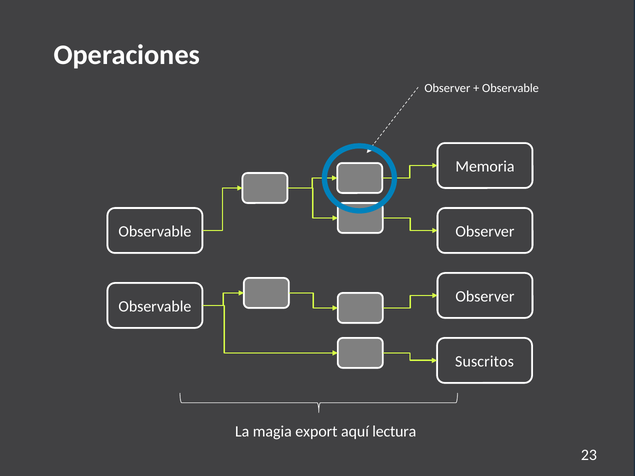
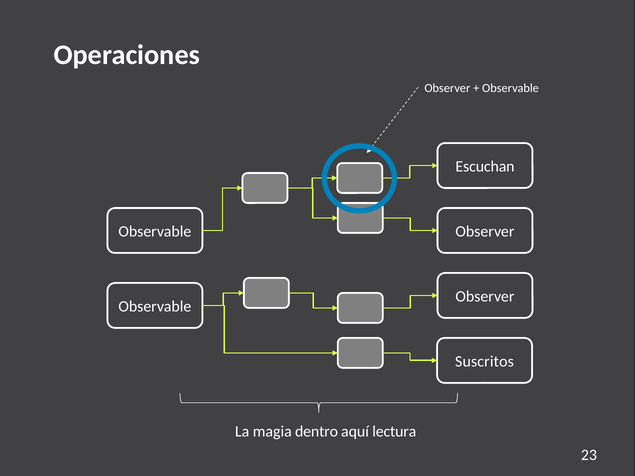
Memoria: Memoria -> Escuchan (485, 167)
export: export -> dentro (317, 432)
